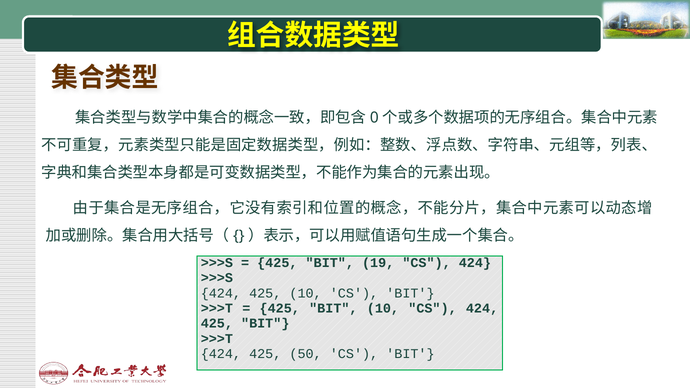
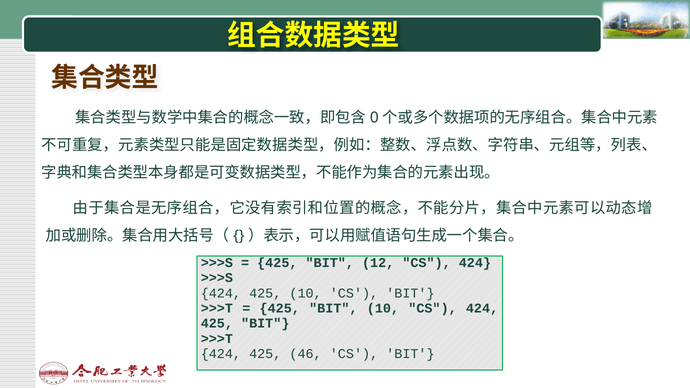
19: 19 -> 12 (378, 263)
50: 50 -> 46 (306, 354)
